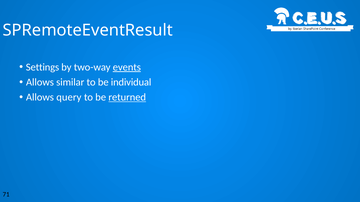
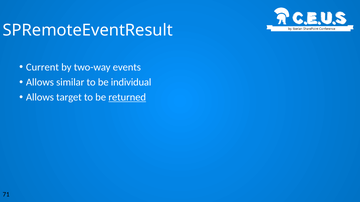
Settings: Settings -> Current (42, 67)
events underline: present -> none (127, 67)
query: query -> target (69, 98)
